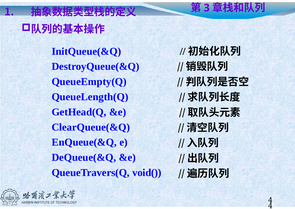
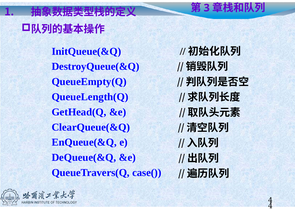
void(: void( -> case( (147, 172)
